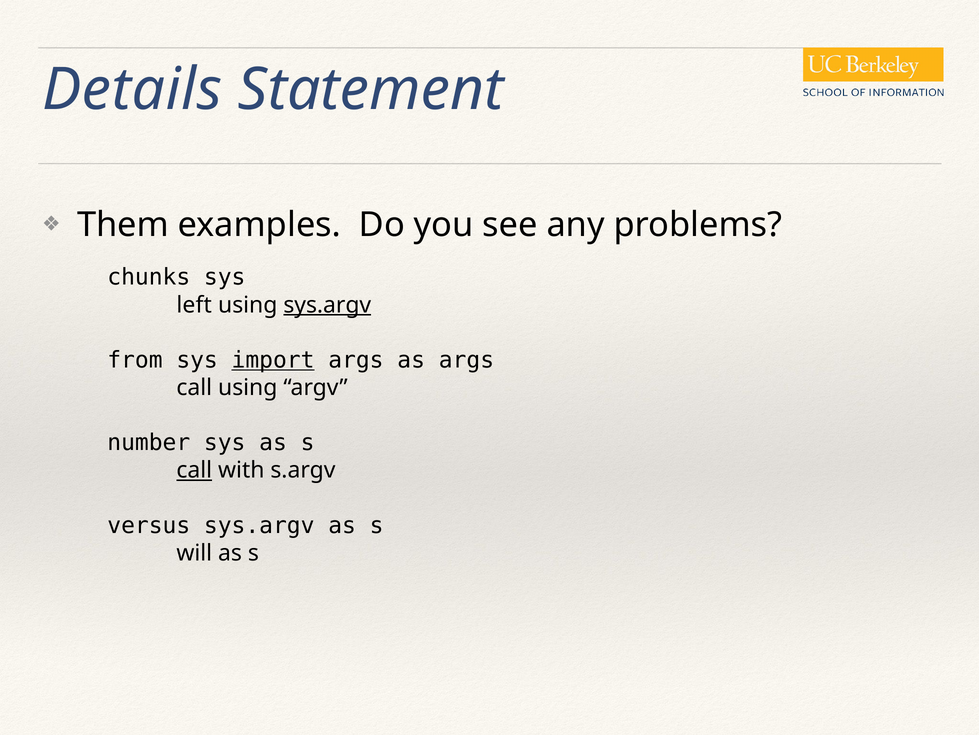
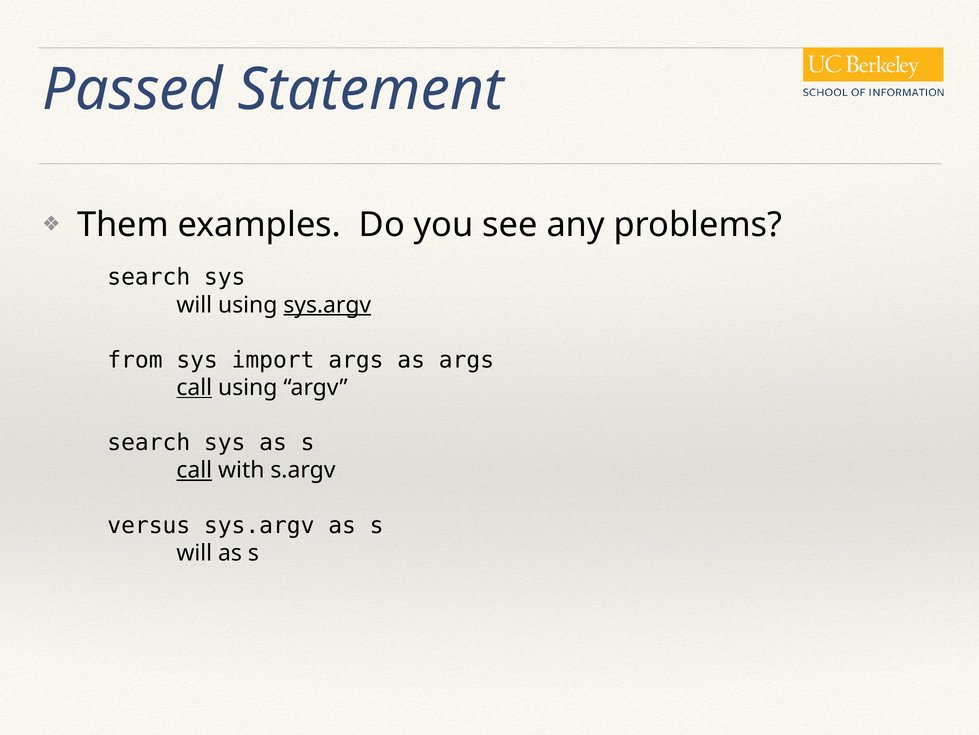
Details: Details -> Passed (132, 90)
chunks: chunks -> search (149, 277)
left: left -> will (194, 305)
import underline: present -> none (273, 360)
call underline: none -> present (194, 387)
number: number -> search (149, 442)
